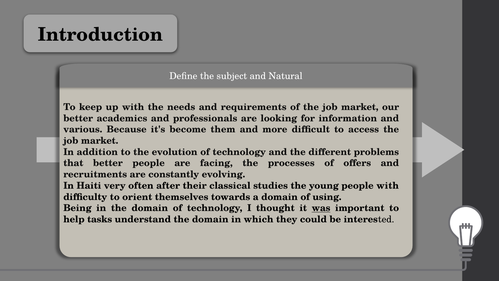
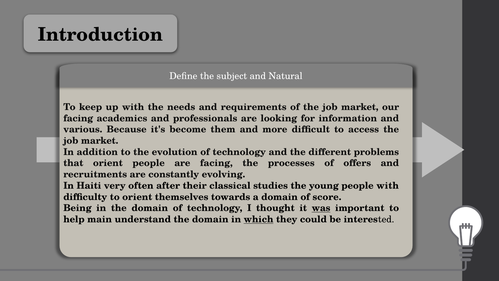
better: better -> facing (78, 118)
that better: better -> orient (108, 163)
using: using -> score (327, 197)
tasks: tasks -> main (100, 219)
which underline: none -> present (259, 219)
